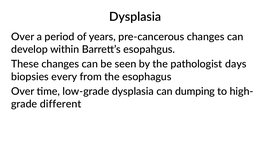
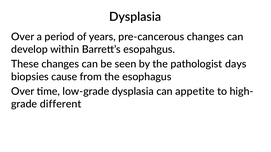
every: every -> cause (64, 77)
dumping: dumping -> appetite (195, 92)
